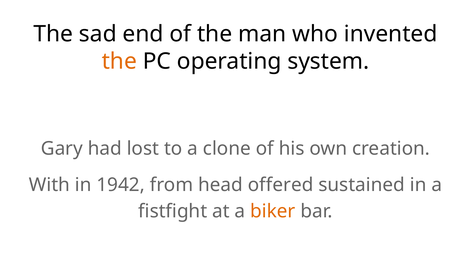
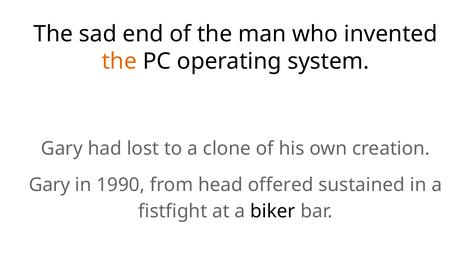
With: With -> Gary (49, 185)
1942: 1942 -> 1990 (121, 185)
biker colour: orange -> black (273, 211)
